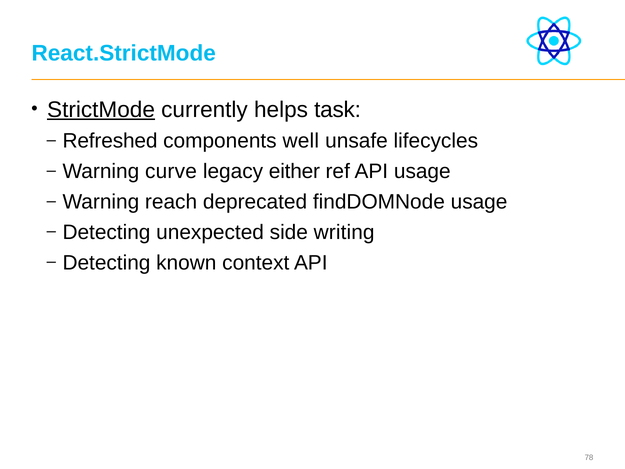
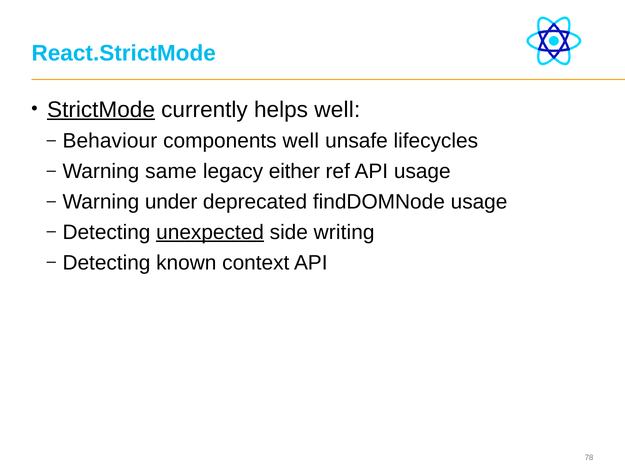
helps task: task -> well (337, 110)
Refreshed: Refreshed -> Behaviour (110, 141)
curve: curve -> same (171, 171)
reach: reach -> under (171, 202)
unexpected underline: none -> present (210, 232)
